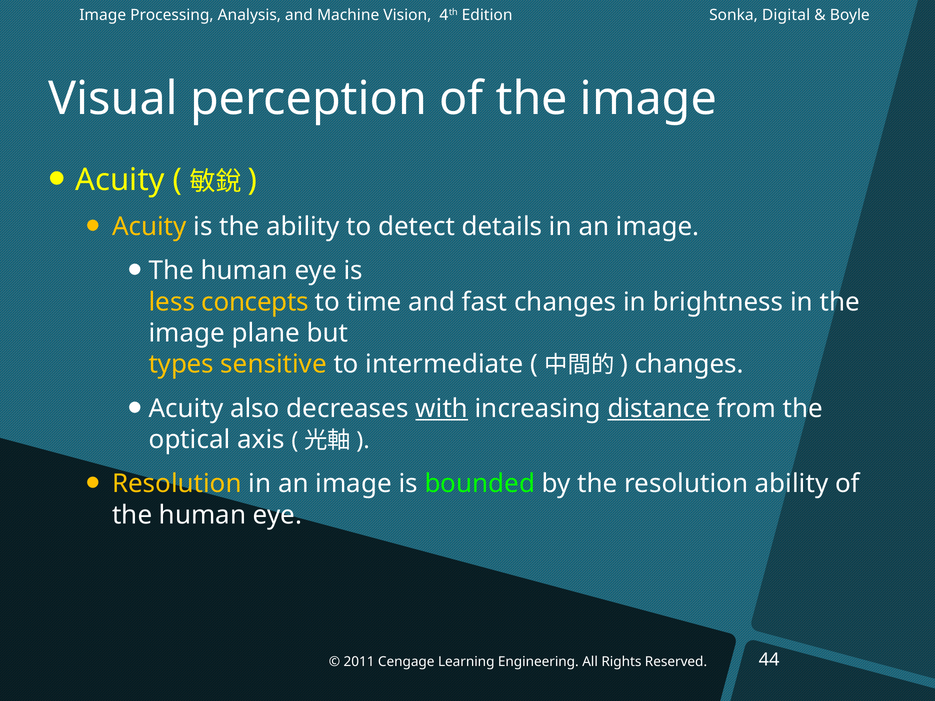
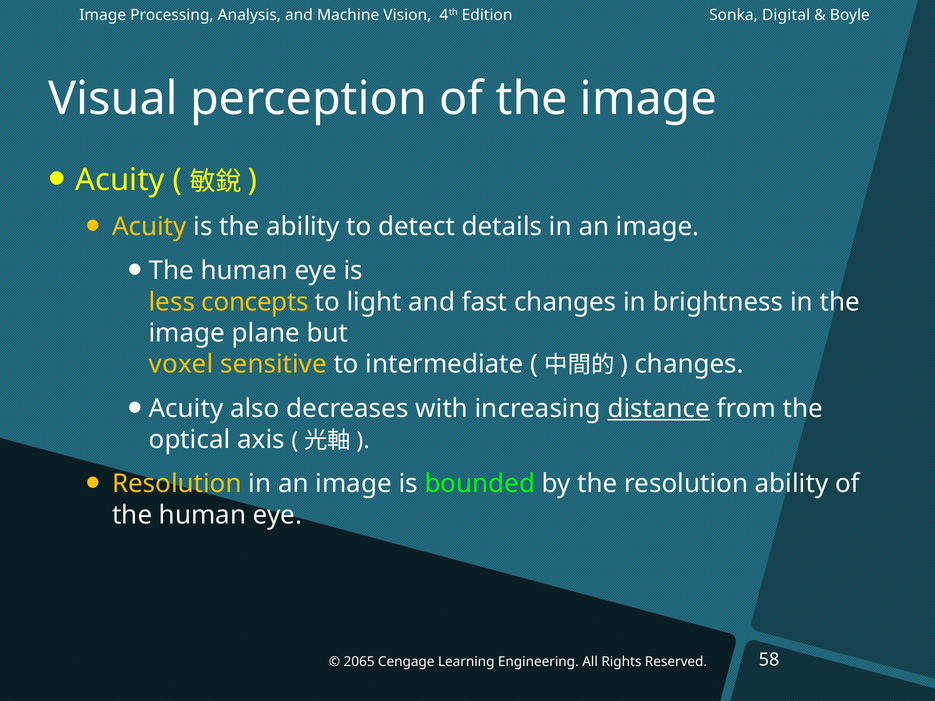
time: time -> light (374, 302)
types: types -> voxel (181, 364)
with underline: present -> none (442, 409)
2011: 2011 -> 2065 (359, 662)
44: 44 -> 58 (769, 660)
